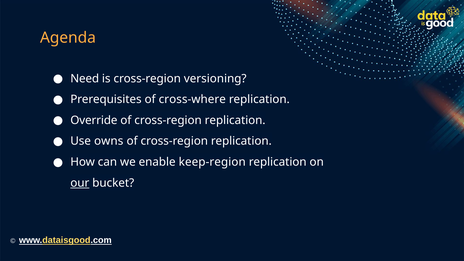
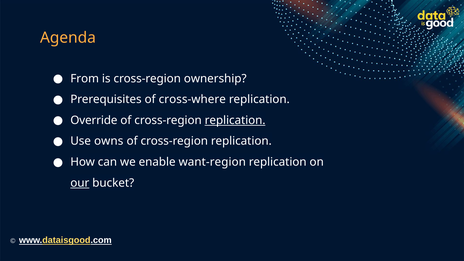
Need: Need -> From (85, 79)
versioning: versioning -> ownership (215, 79)
replication underline: none -> present (235, 120)
keep-region: keep-region -> want-region (212, 162)
